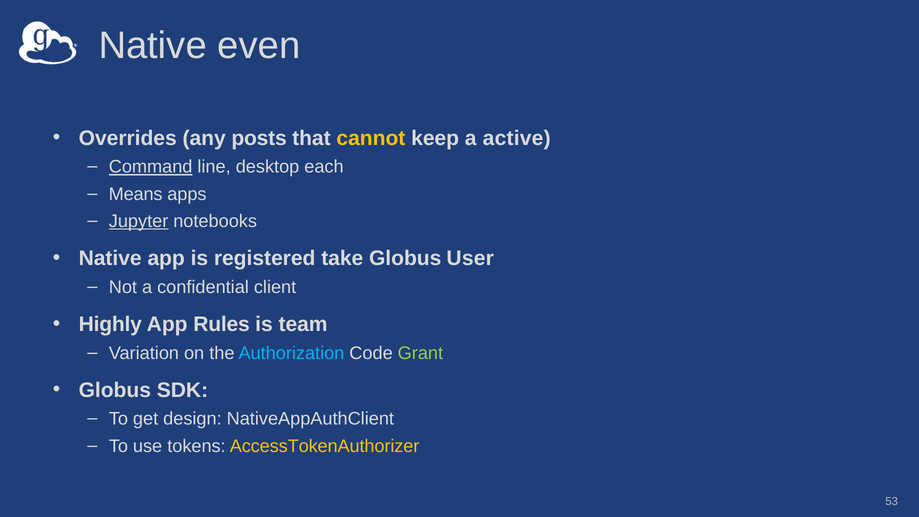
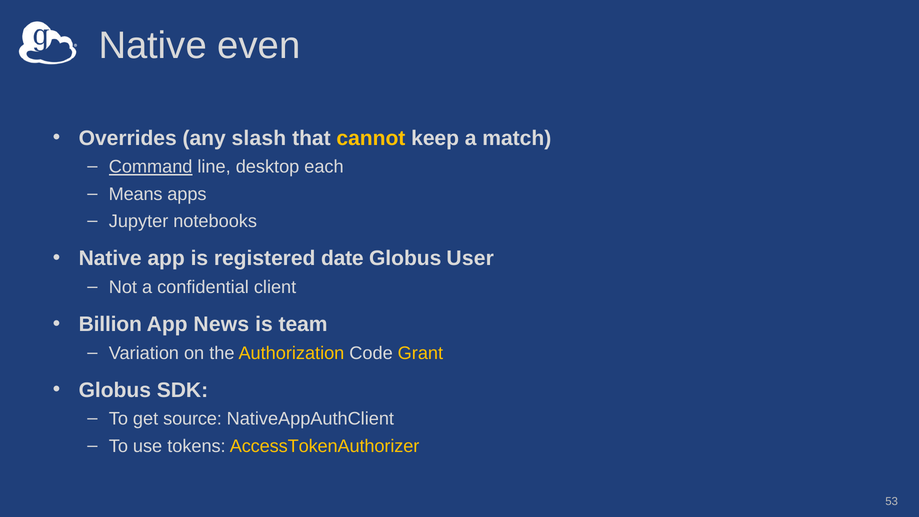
posts: posts -> slash (259, 138)
active: active -> match (517, 138)
Jupyter underline: present -> none (139, 221)
take: take -> date (342, 258)
Highly: Highly -> Billion (110, 324)
Rules: Rules -> News (221, 324)
Authorization colour: light blue -> yellow (291, 353)
Grant colour: light green -> yellow (420, 353)
design: design -> source (193, 419)
